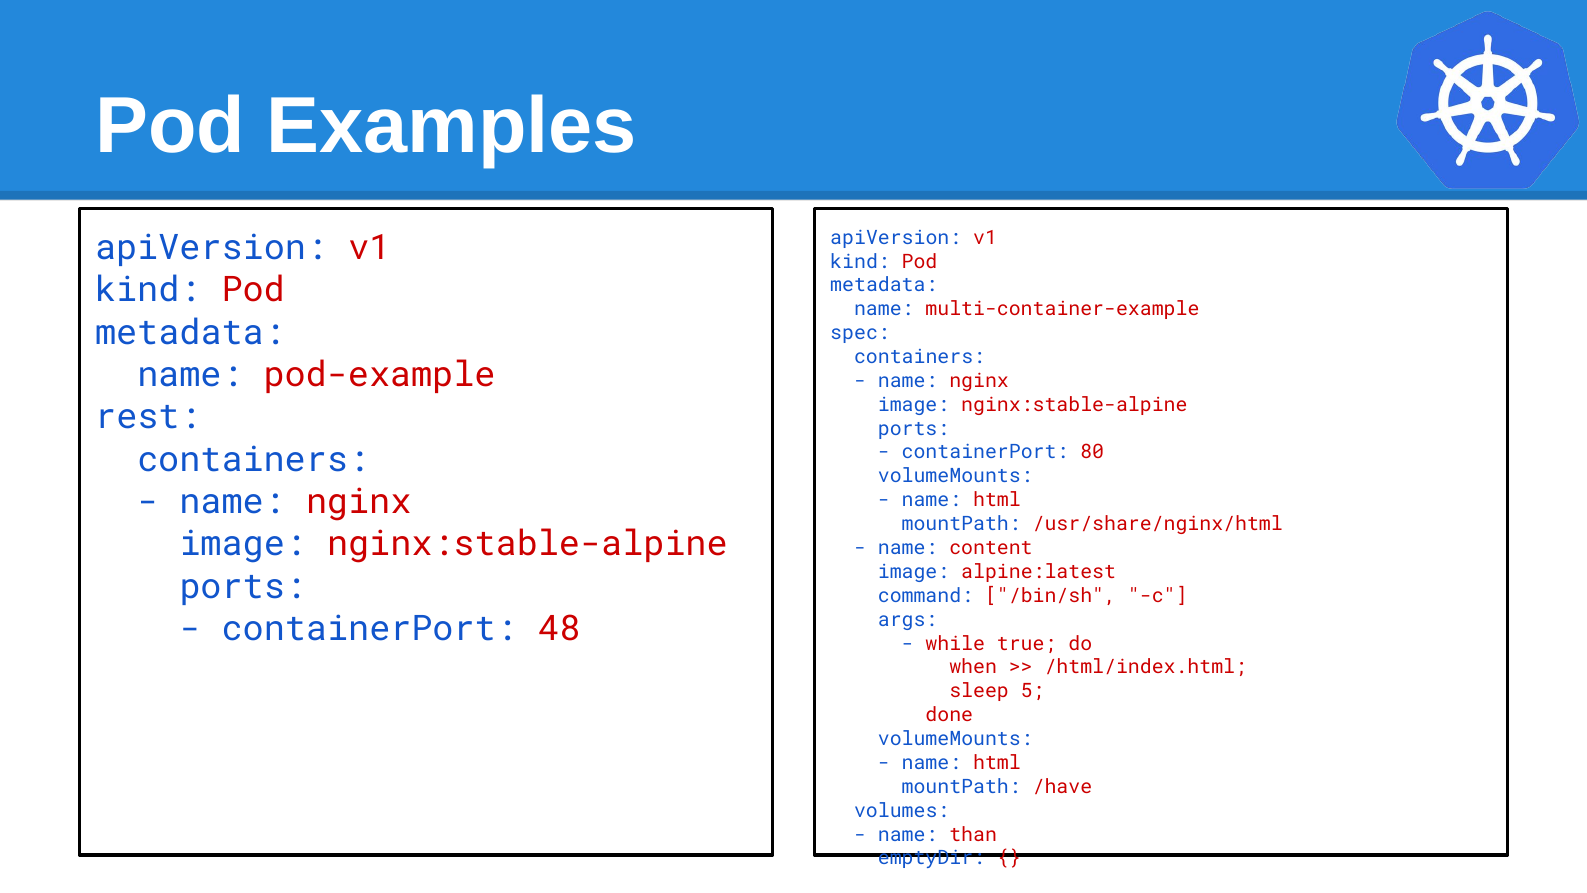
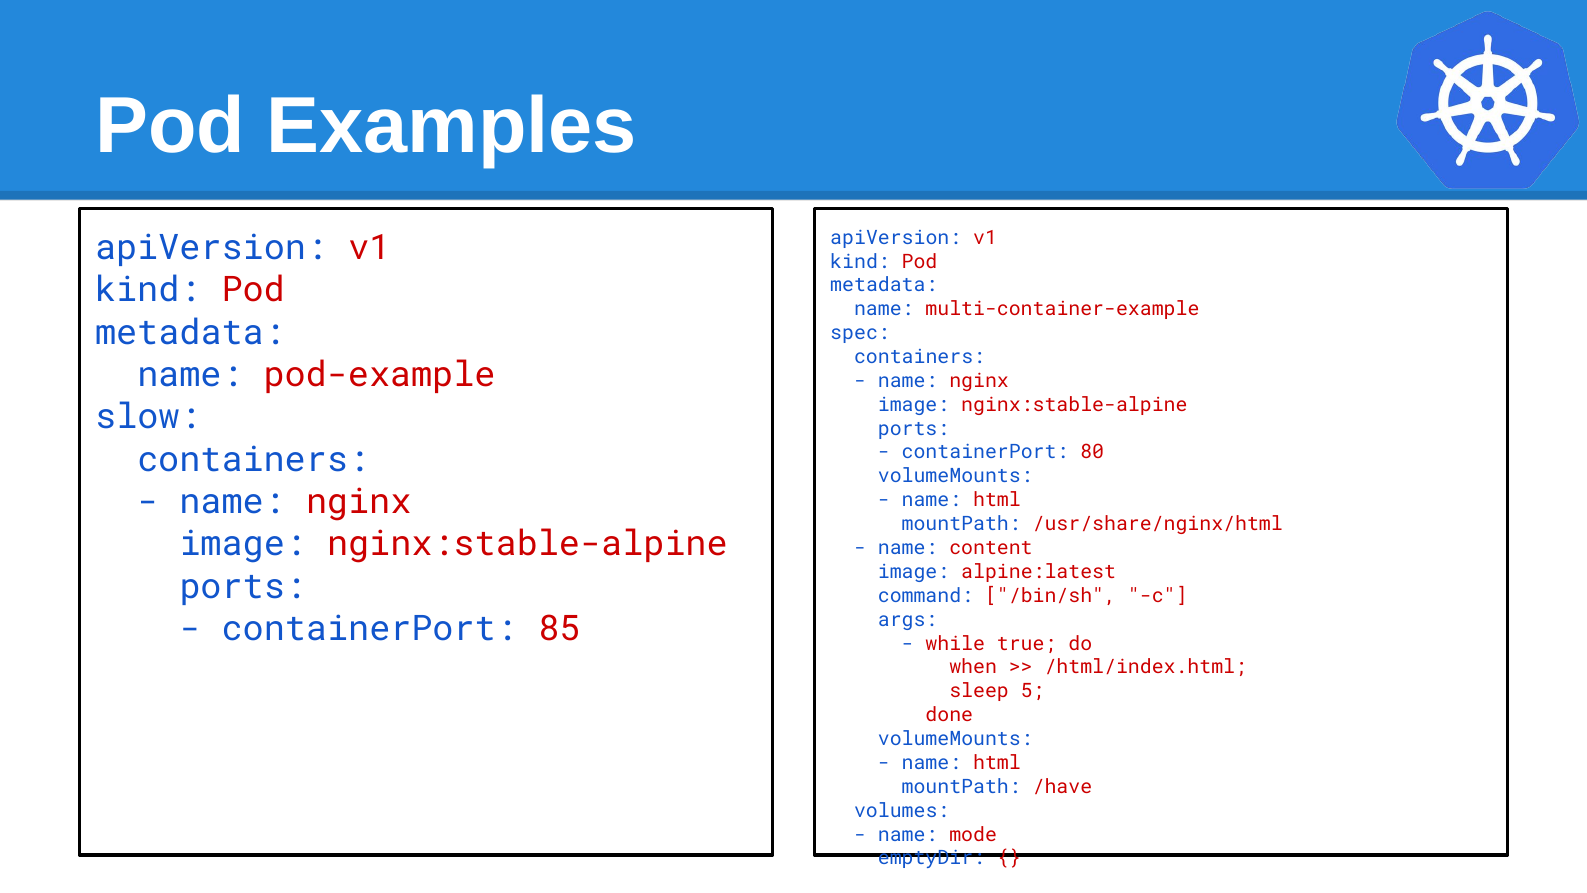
rest: rest -> slow (148, 417)
48: 48 -> 85 (559, 628)
than: than -> mode (973, 834)
